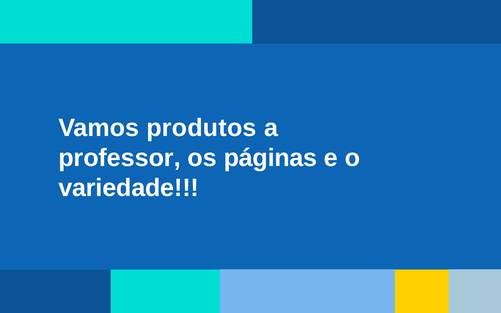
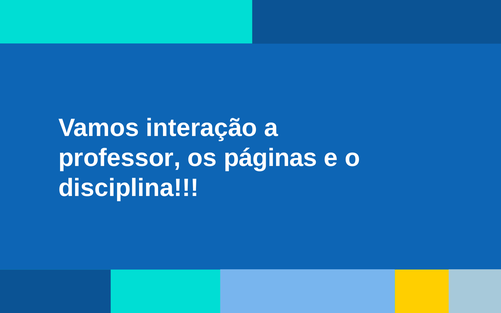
produtos: produtos -> interação (202, 128)
variedade: variedade -> disciplina (129, 188)
